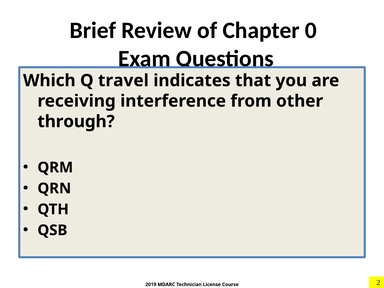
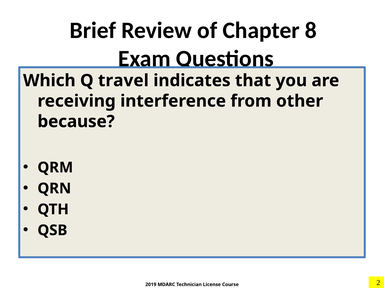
0: 0 -> 8 (311, 30)
through: through -> because (76, 122)
